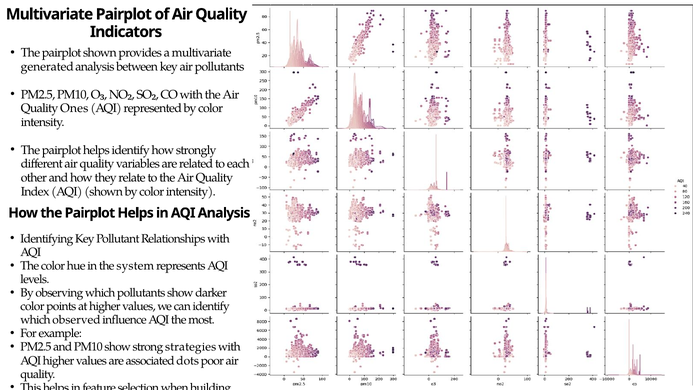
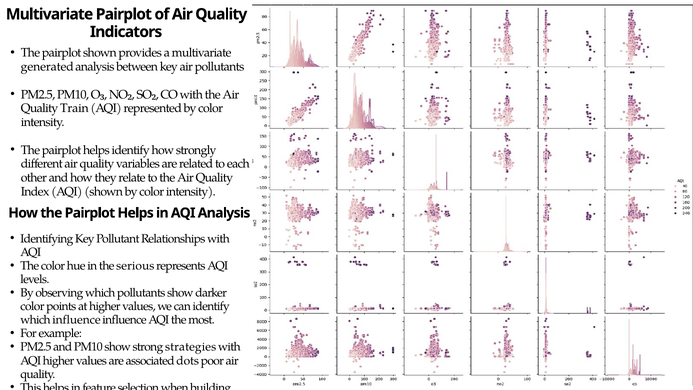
Ones: Ones -> Train (74, 108)
system: system -> serious (135, 266)
which observed: observed -> influence (77, 320)
